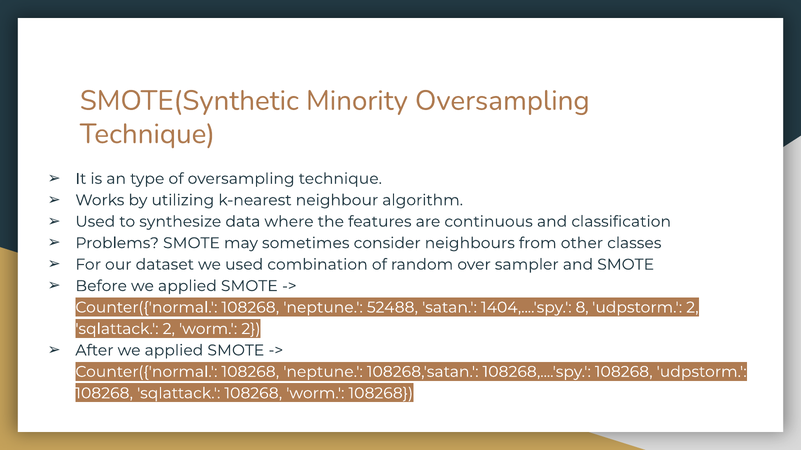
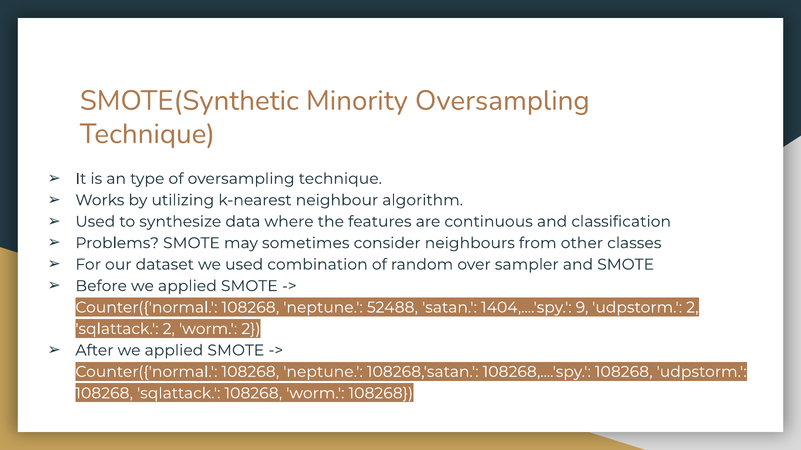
8: 8 -> 9 (582, 308)
